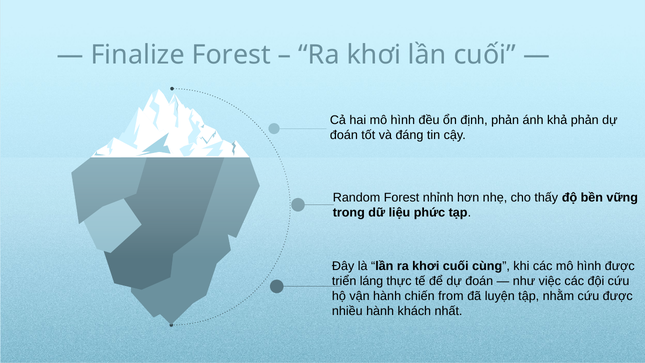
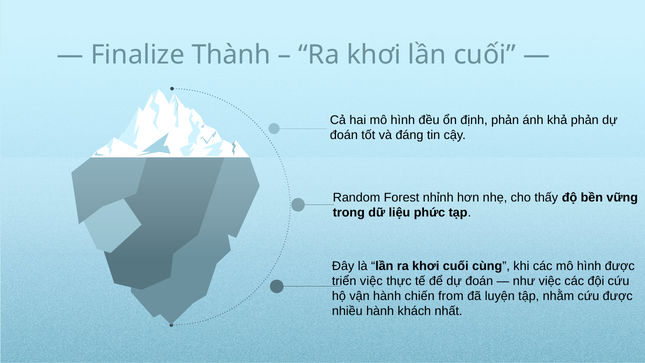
Finalize Forest: Forest -> Thành (231, 55)
triển láng: láng -> việc (371, 281)
